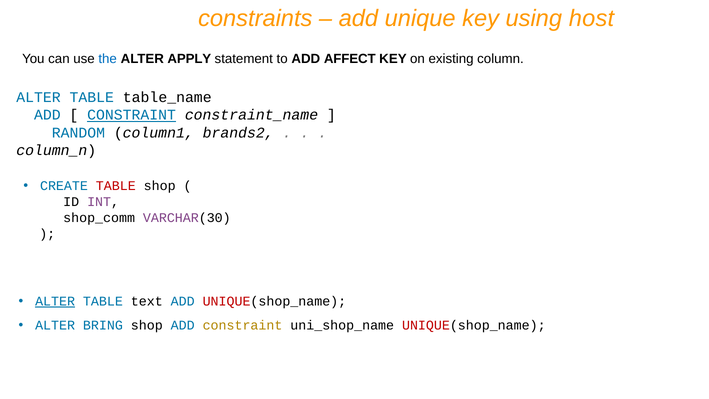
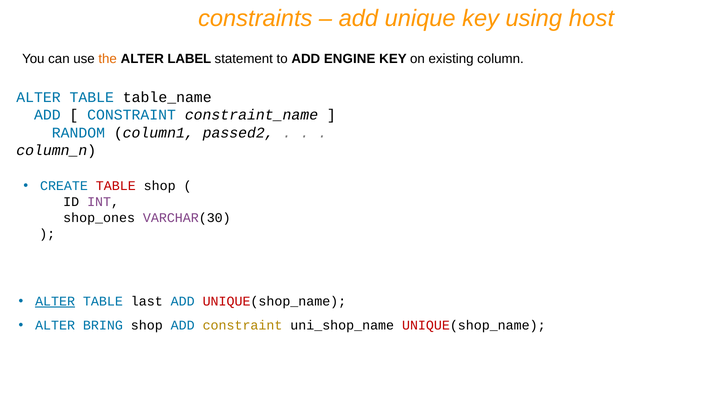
the colour: blue -> orange (108, 59)
APPLY: APPLY -> LABEL (189, 59)
AFFECT: AFFECT -> ENGINE (350, 59)
CONSTRAINT underline: present -> none (132, 115)
brands2: brands2 -> passed2 (238, 133)
shop_comm: shop_comm -> shop_ones (99, 218)
text: text -> last (147, 301)
